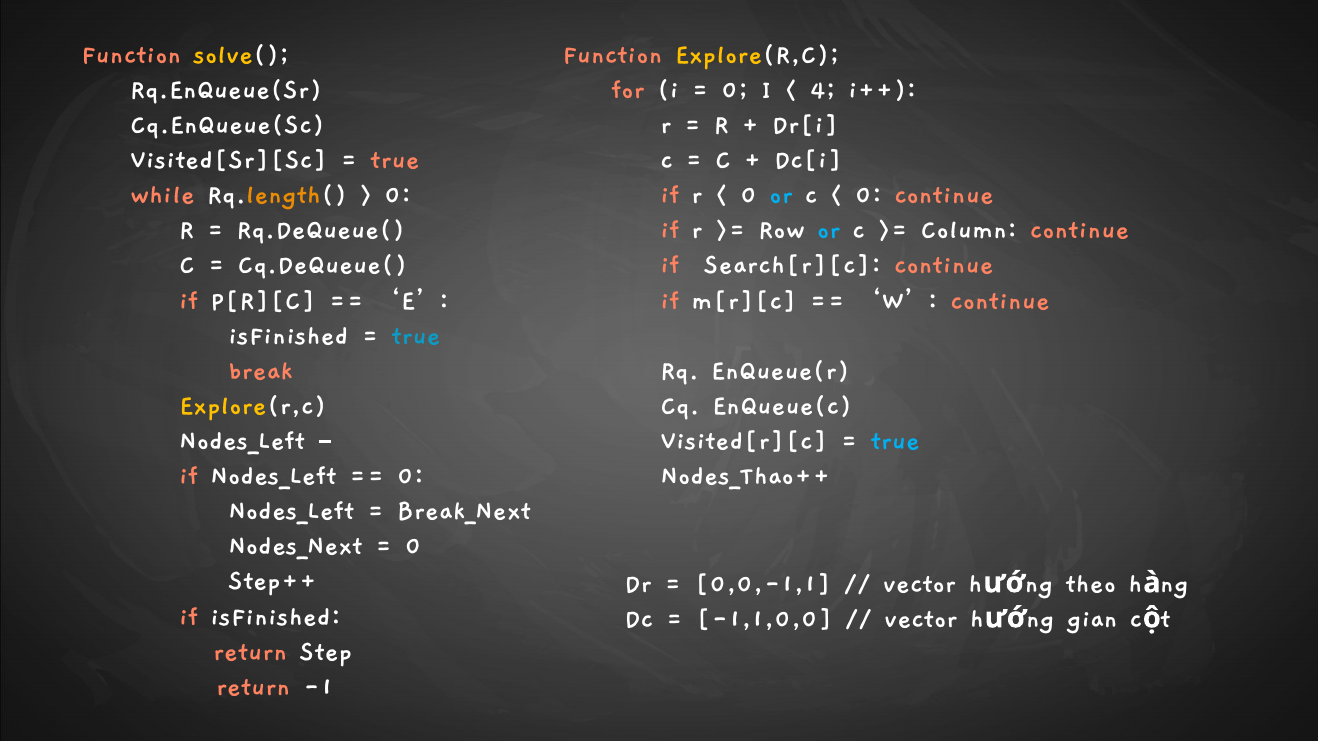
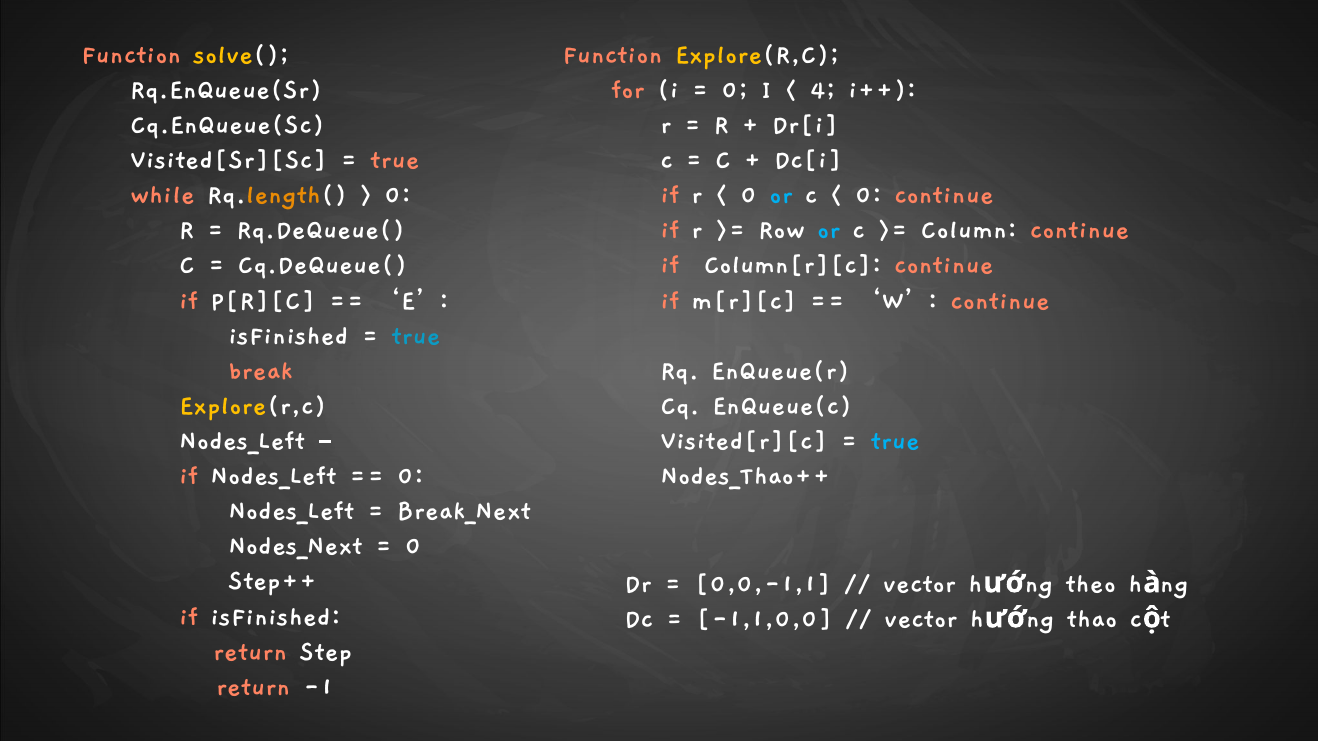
Search[r][c: Search[r][c -> Column[r][c (793, 264)
gian: gian -> thao (1092, 618)
